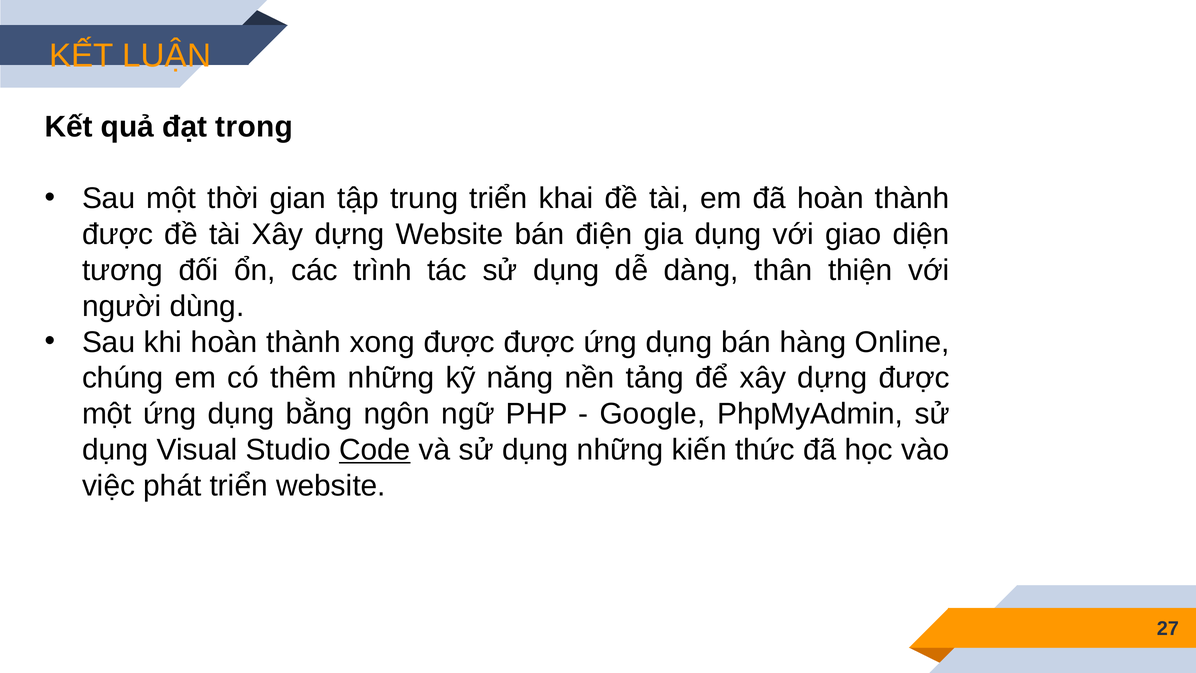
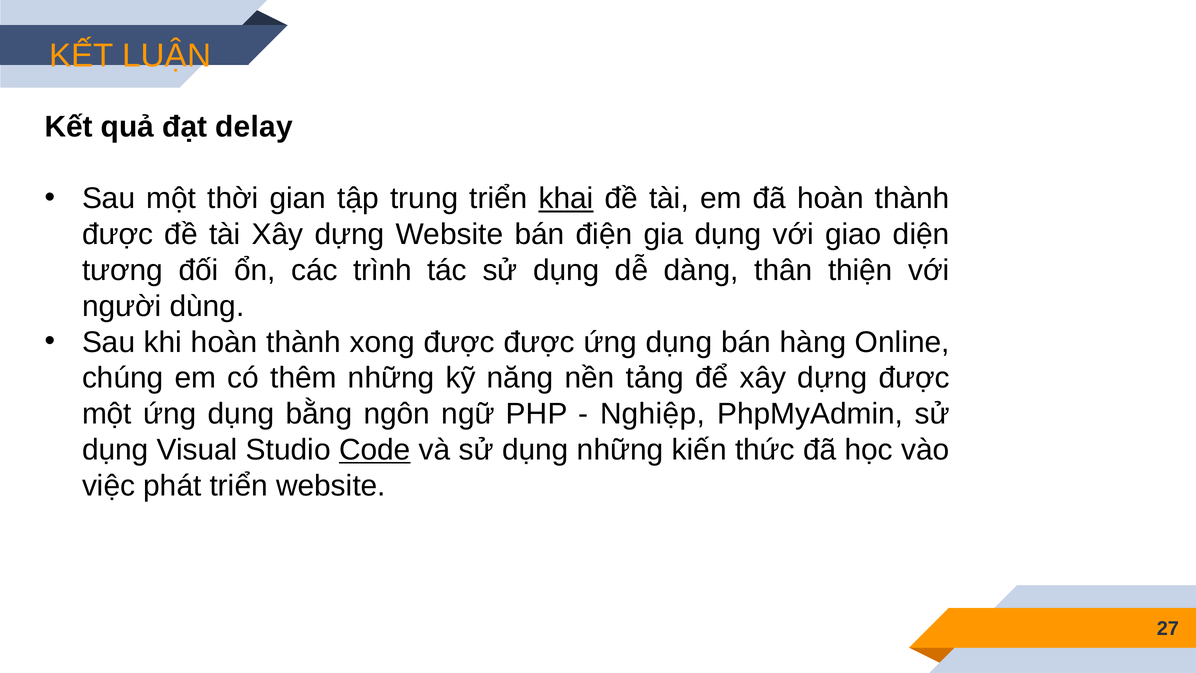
trong: trong -> delay (254, 127)
khai underline: none -> present (566, 199)
Google: Google -> Nghiệp (652, 414)
